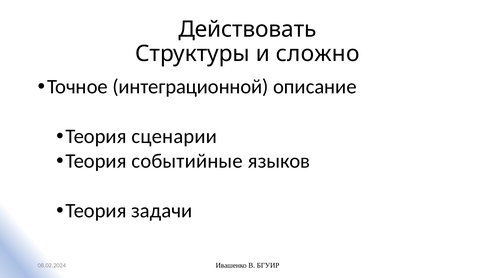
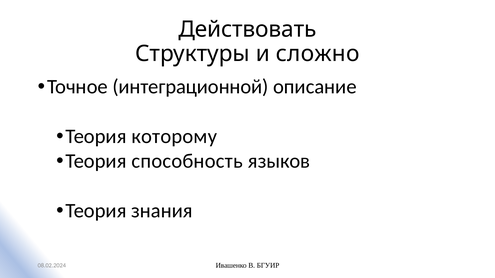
сценарии: сценарии -> которому (174, 137)
событийные: событийные -> способность (187, 161)
задачи: задачи -> знания (162, 211)
